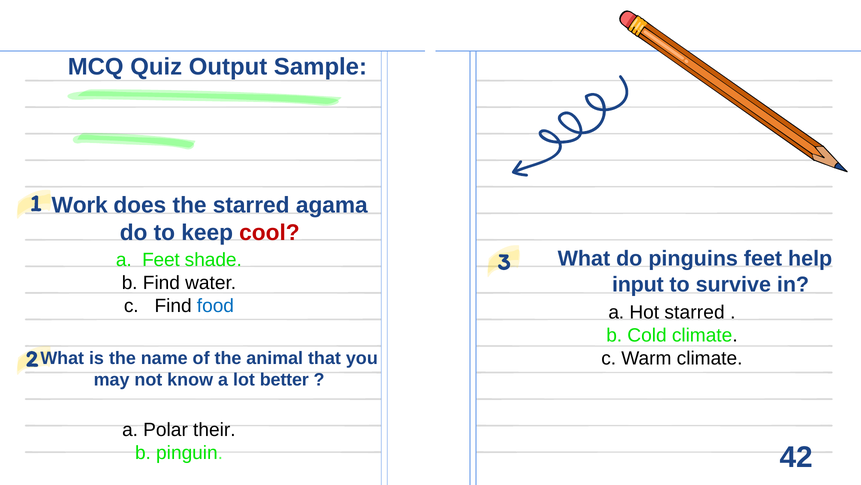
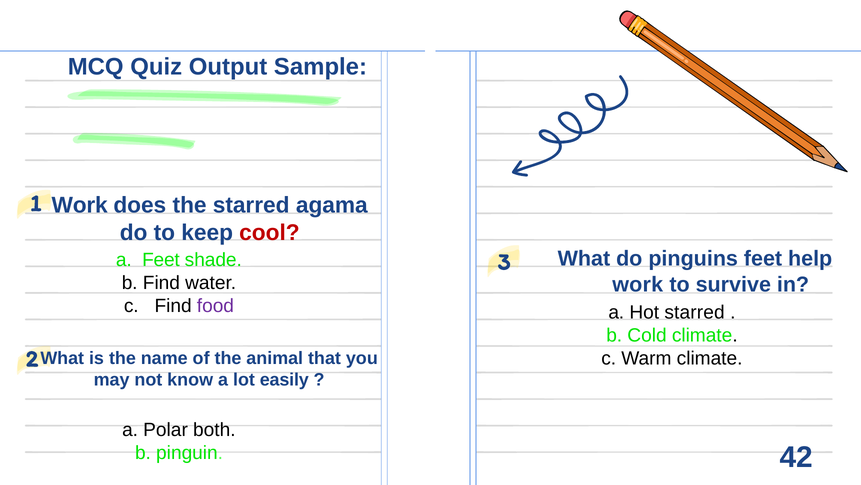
input: input -> work (638, 284)
food colour: blue -> purple (215, 306)
better: better -> easily (284, 379)
their: their -> both (214, 429)
